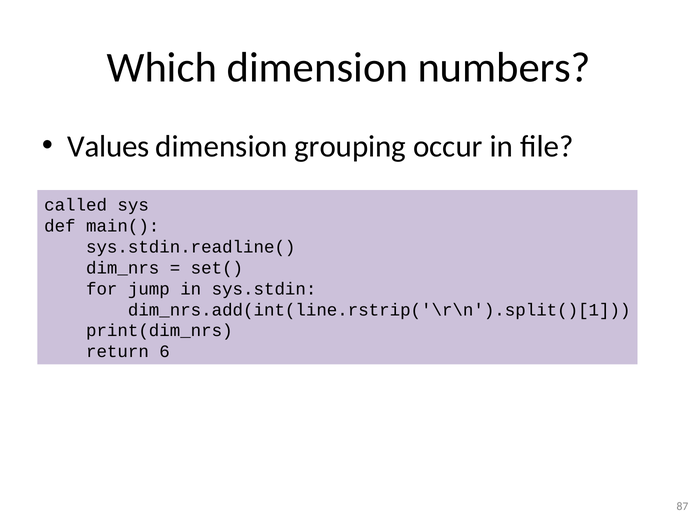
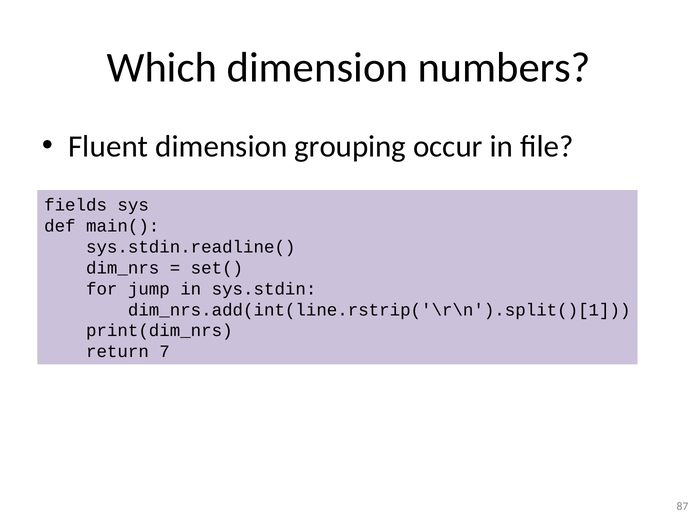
Values: Values -> Fluent (108, 146)
called: called -> fields (76, 205)
6: 6 -> 7 (165, 352)
